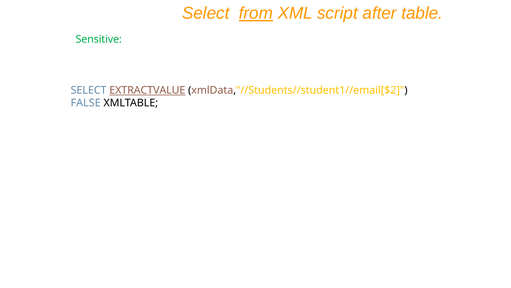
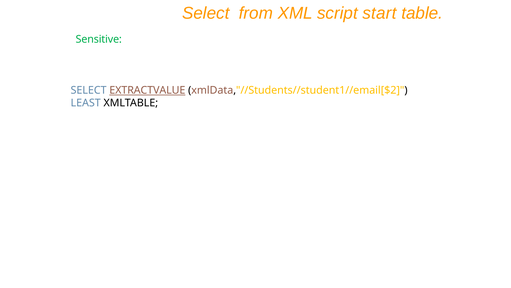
from underline: present -> none (256, 13)
after: after -> start (380, 13)
FALSE: FALSE -> LEAST (86, 103)
